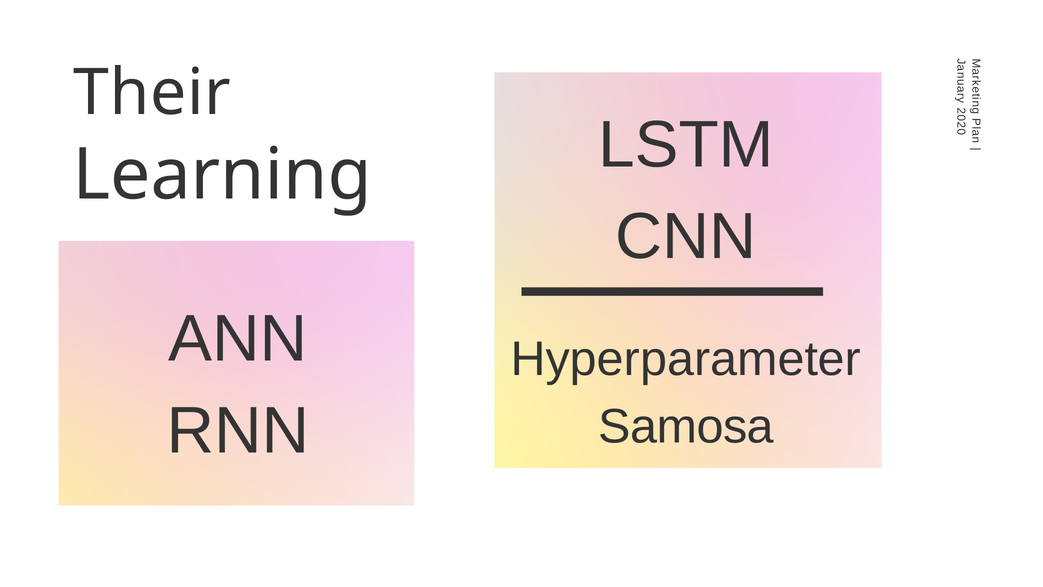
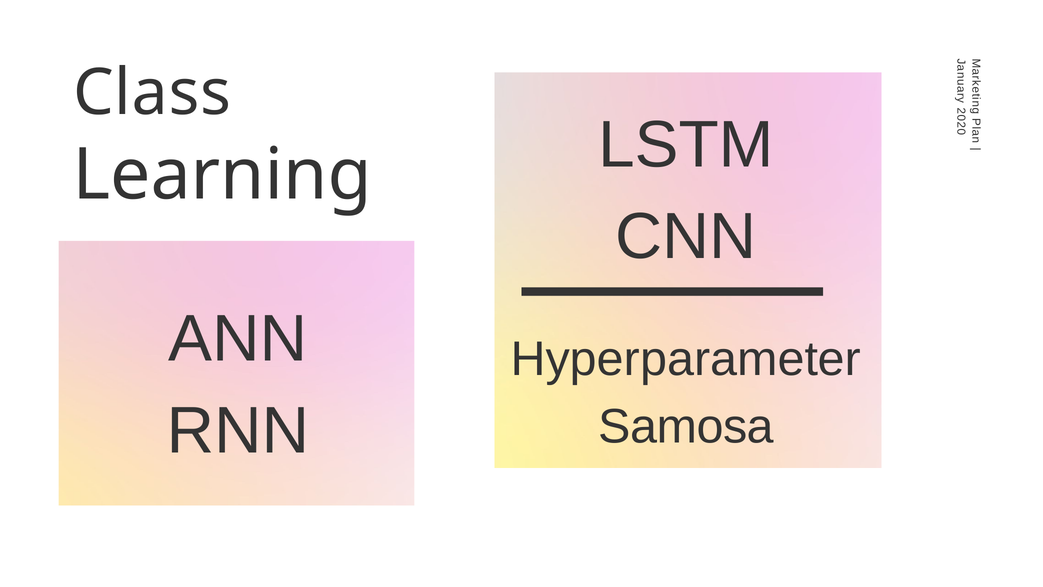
Their: Their -> Class (152, 93)
